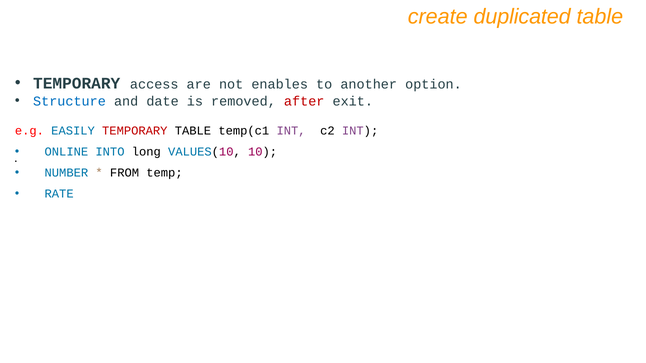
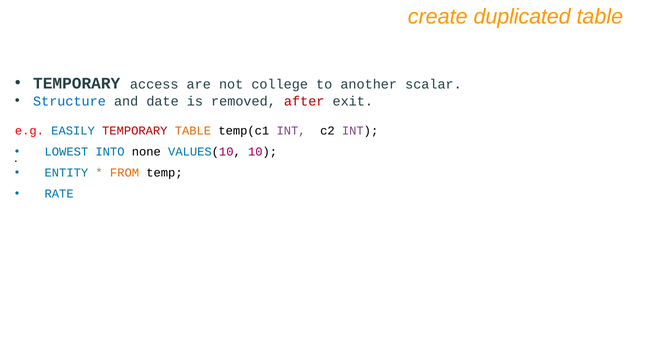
enables: enables -> college (280, 84)
option: option -> scalar (433, 84)
TABLE colour: black -> orange (193, 131)
ONLINE: ONLINE -> LOWEST (66, 152)
long: long -> none (146, 152)
NUMBER: NUMBER -> ENTITY (66, 173)
FROM colour: black -> orange (125, 173)
